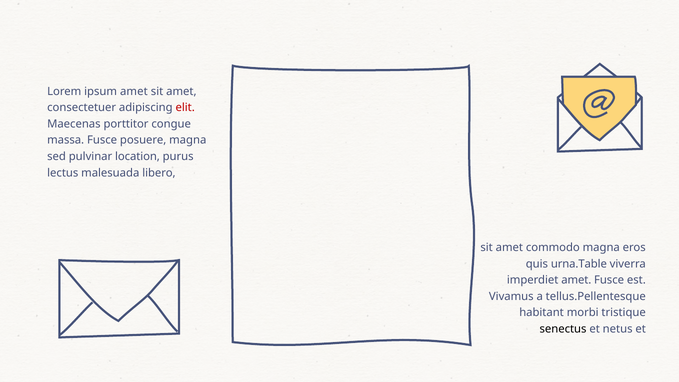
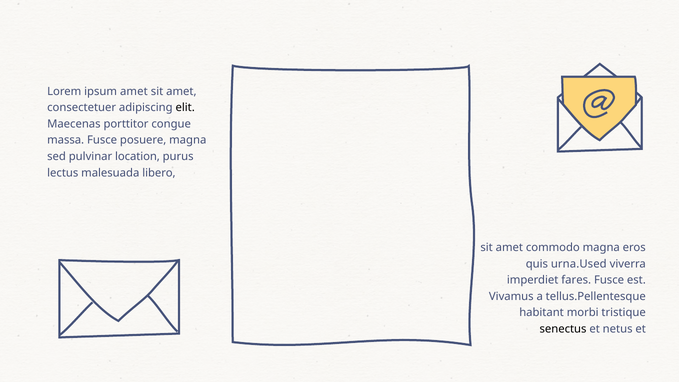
elit colour: red -> black (185, 108)
urna.Table: urna.Table -> urna.Used (579, 264)
imperdiet amet: amet -> fares (576, 280)
